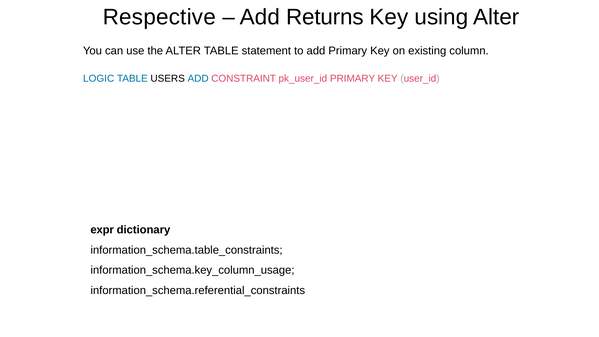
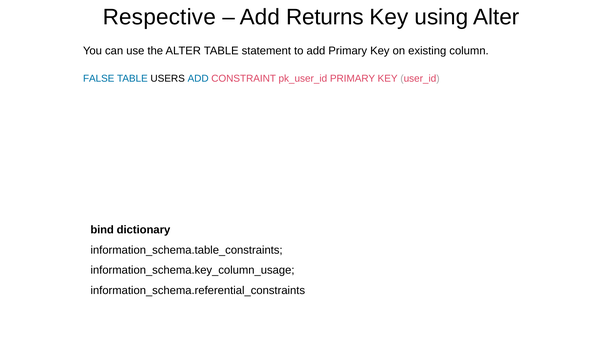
LOGIC: LOGIC -> FALSE (99, 78)
expr: expr -> bind (102, 230)
